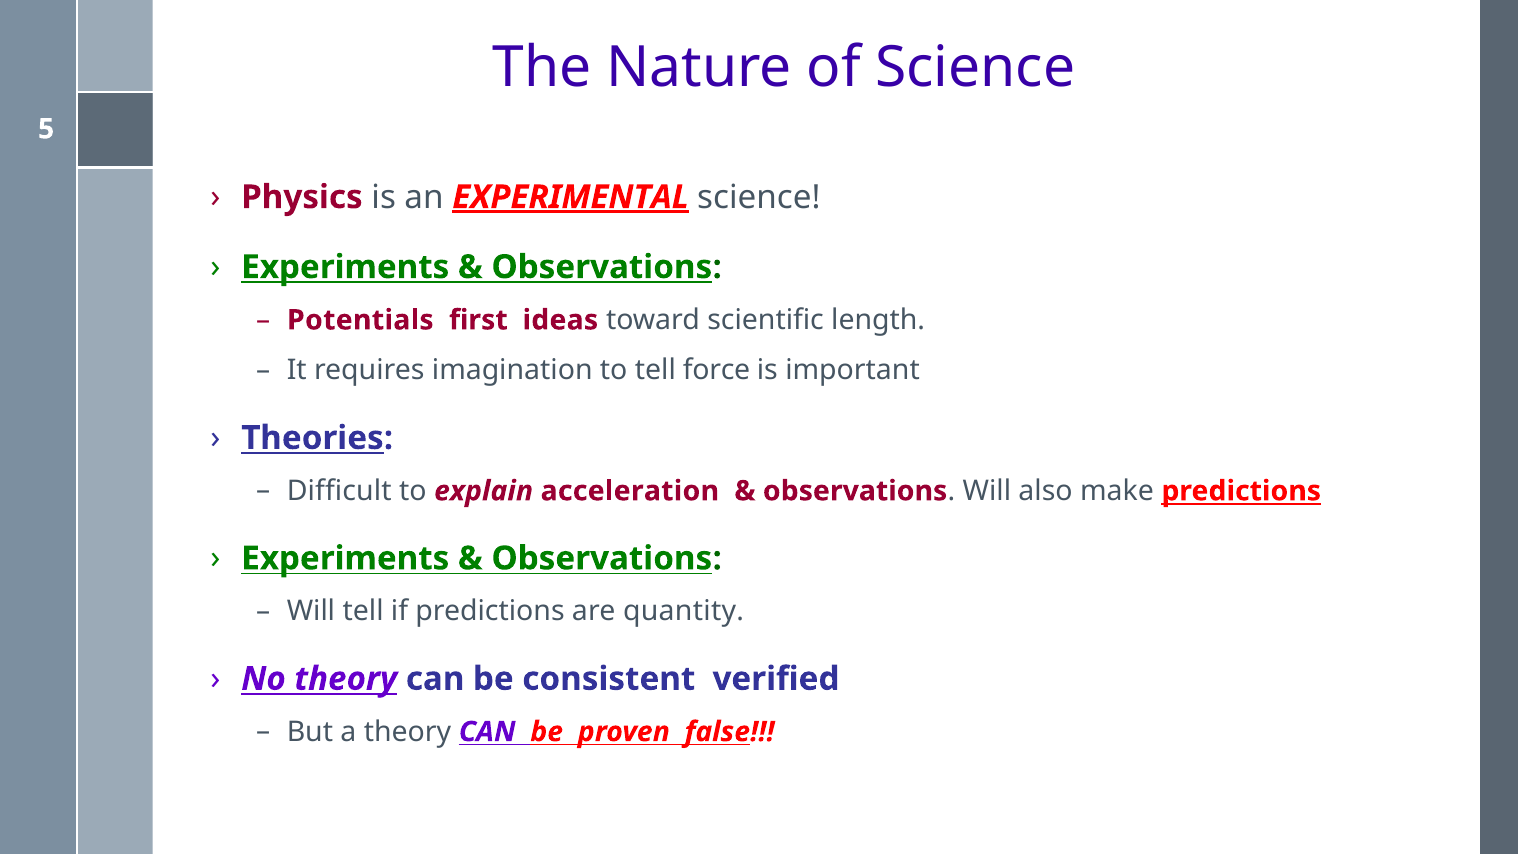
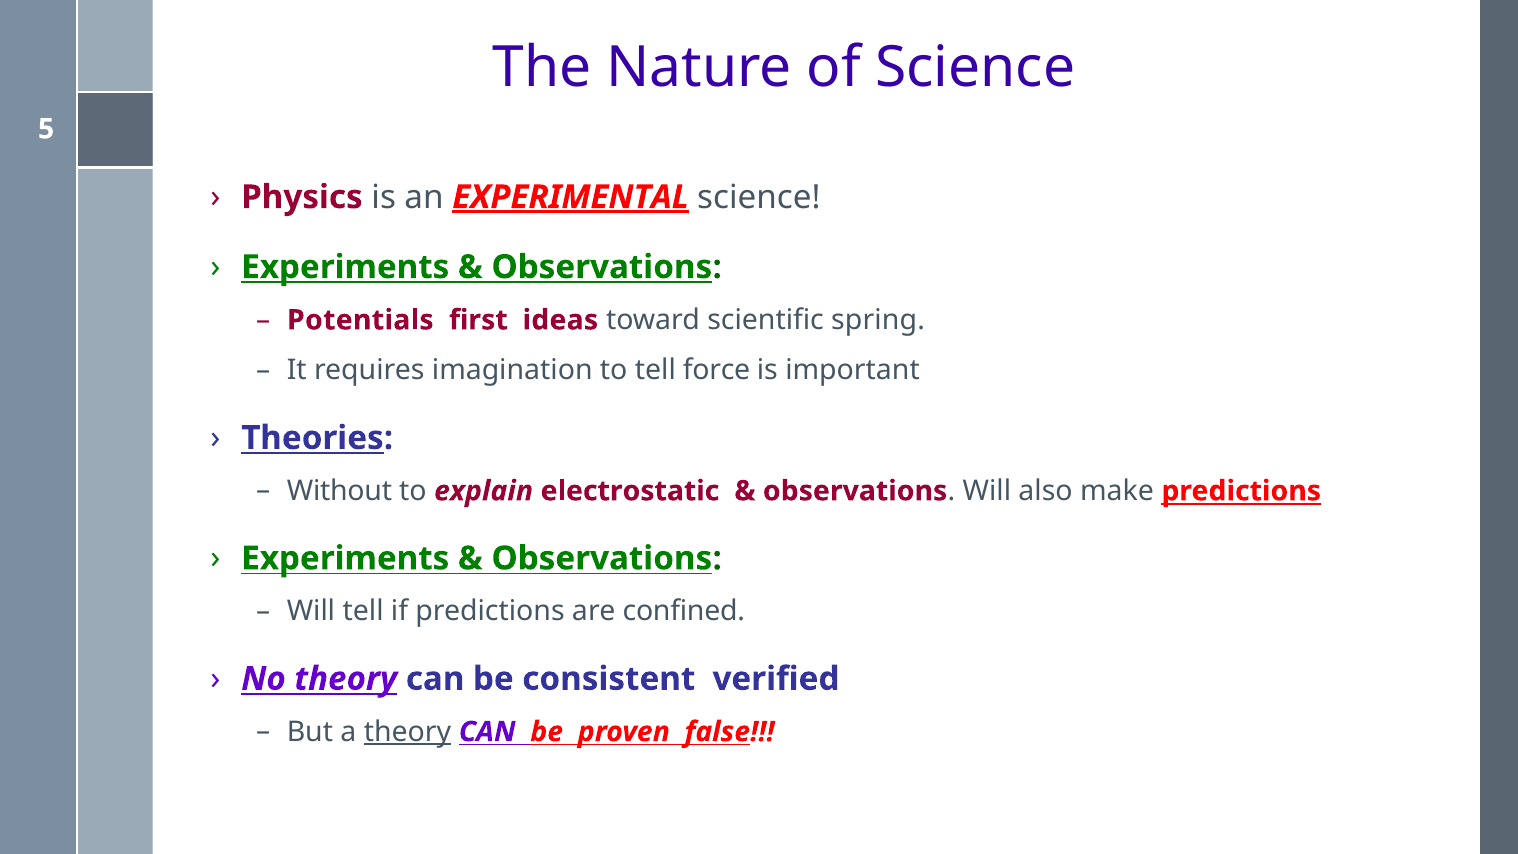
length: length -> spring (878, 320)
Difficult: Difficult -> Without (339, 491)
acceleration: acceleration -> electrostatic (630, 491)
quantity: quantity -> confined (684, 611)
theory underline: none -> present (408, 732)
